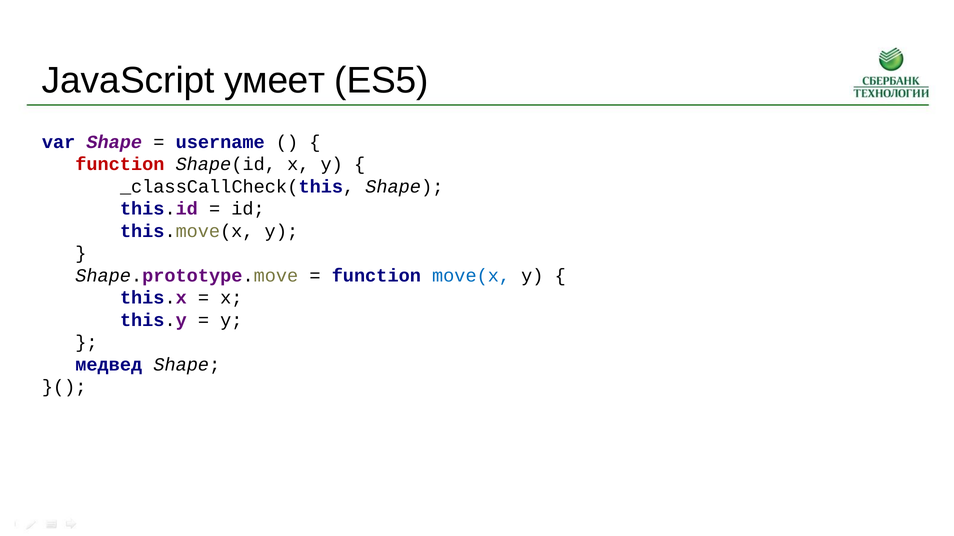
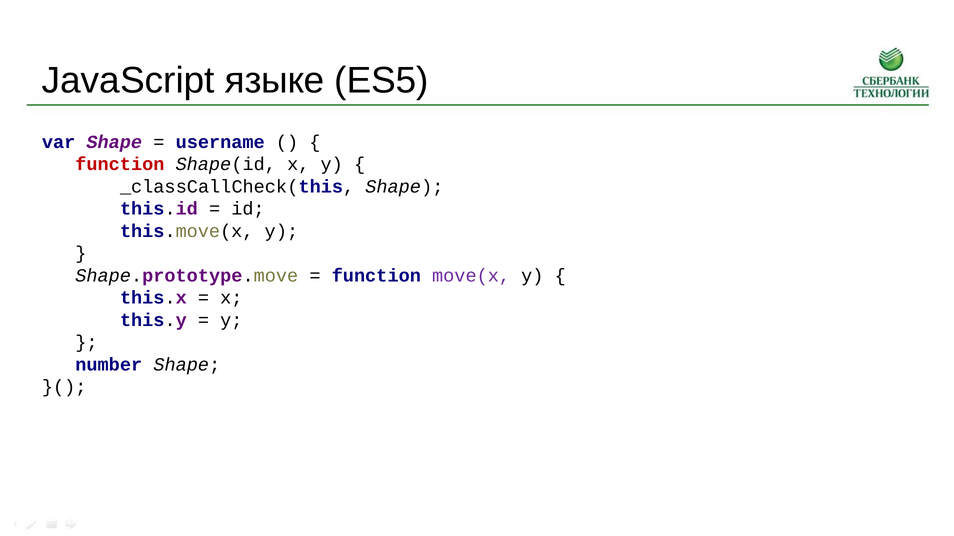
умеет: умеет -> языке (275, 81)
move(x colour: blue -> purple (471, 276)
медвед: медвед -> number (109, 365)
